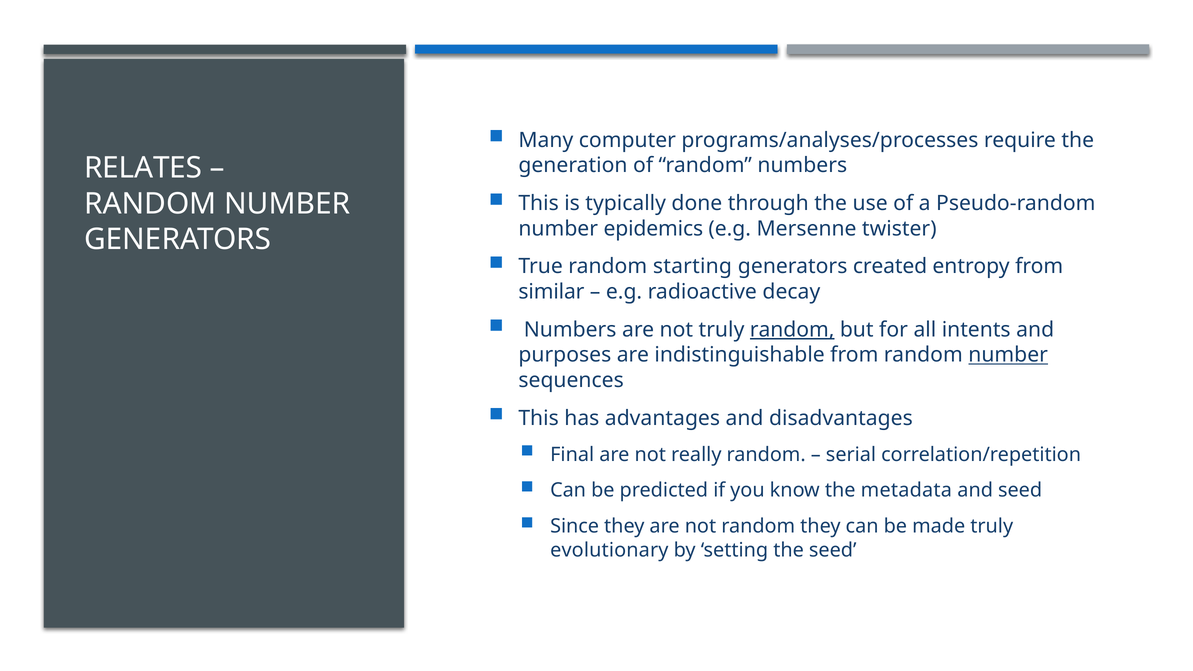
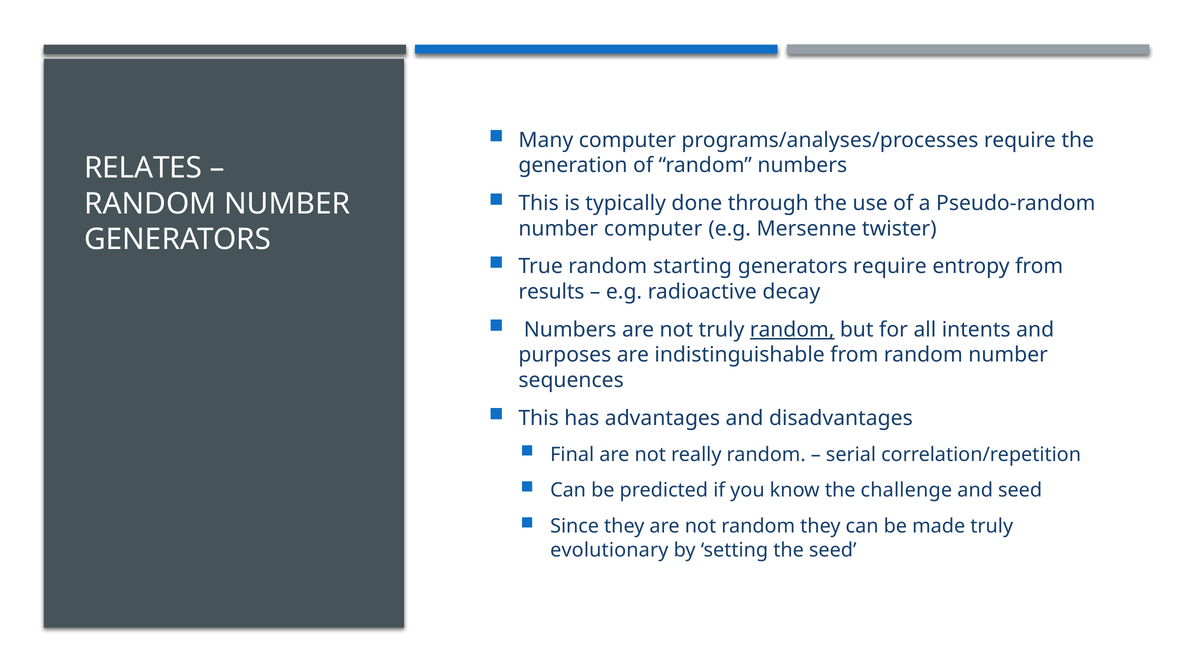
number epidemics: epidemics -> computer (653, 229)
generators created: created -> require (890, 266)
similar: similar -> results (551, 292)
number underline: present -> none (1008, 355)
metadata: metadata -> challenge (906, 490)
